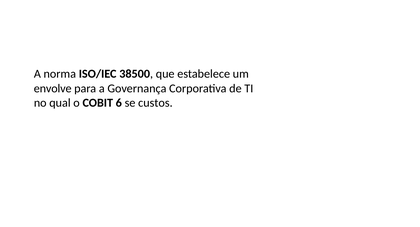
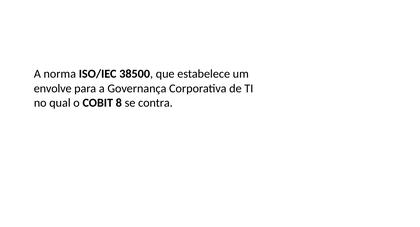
6: 6 -> 8 (119, 103)
custos: custos -> contra (155, 103)
